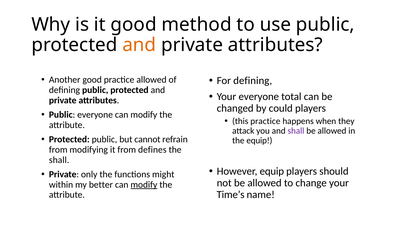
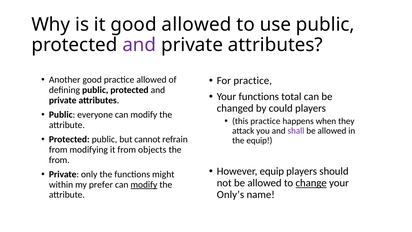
good method: method -> allowed (197, 24)
and colour: orange -> purple (139, 45)
For defining: defining -> practice (253, 81)
Your everyone: everyone -> functions (259, 97)
defines: defines -> objects (152, 150)
shall: shall -> from (59, 160)
change underline: none -> present (311, 183)
better: better -> prefer (101, 184)
Time’s: Time’s -> Only’s (230, 194)
